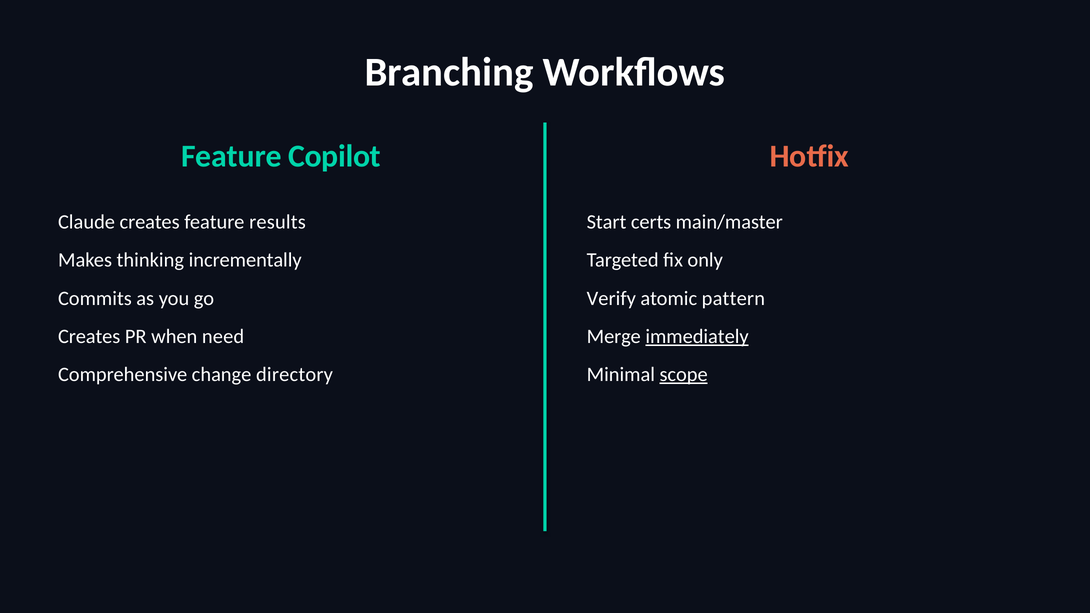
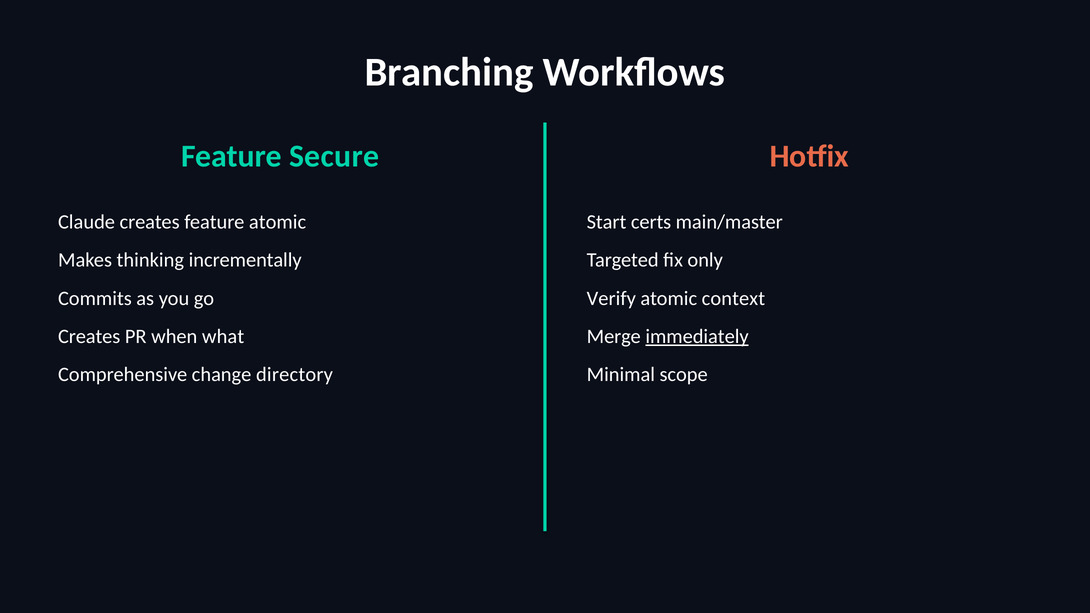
Copilot: Copilot -> Secure (334, 156)
feature results: results -> atomic (278, 222)
pattern: pattern -> context (733, 298)
need: need -> what (223, 336)
scope underline: present -> none (684, 375)
